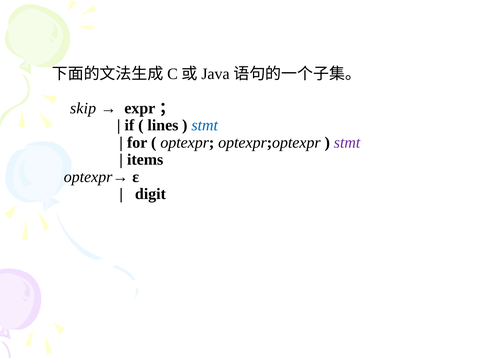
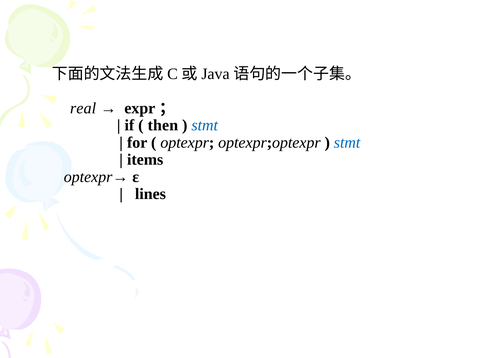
skip: skip -> real (83, 108)
lines: lines -> then (163, 125)
stmt colour: purple -> blue (347, 143)
digit: digit -> lines (150, 194)
